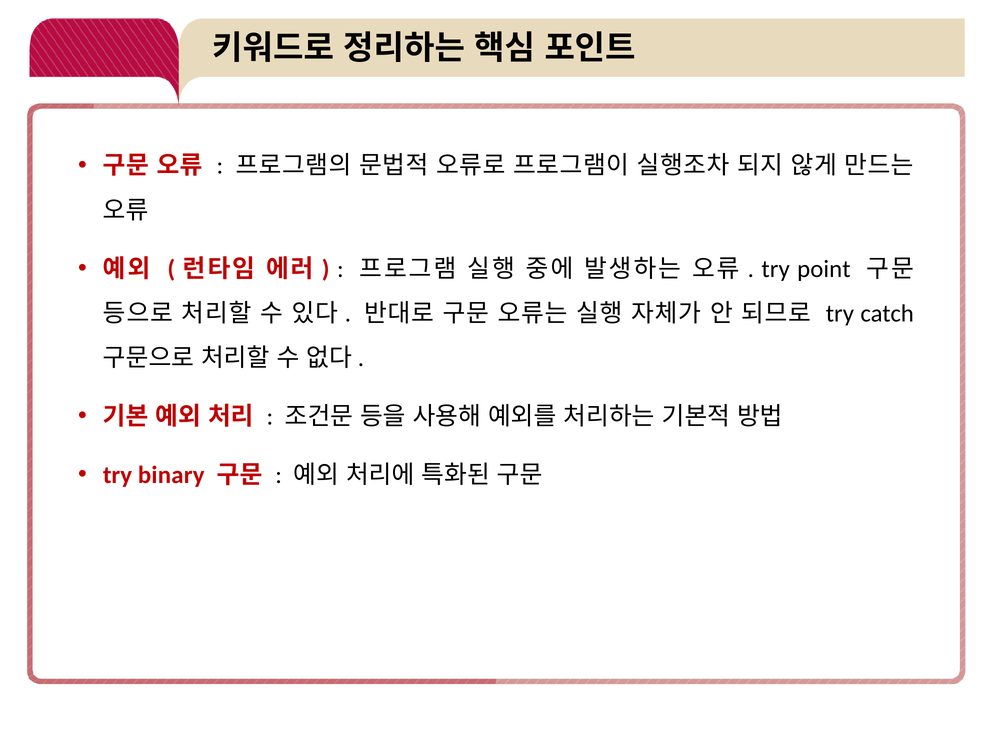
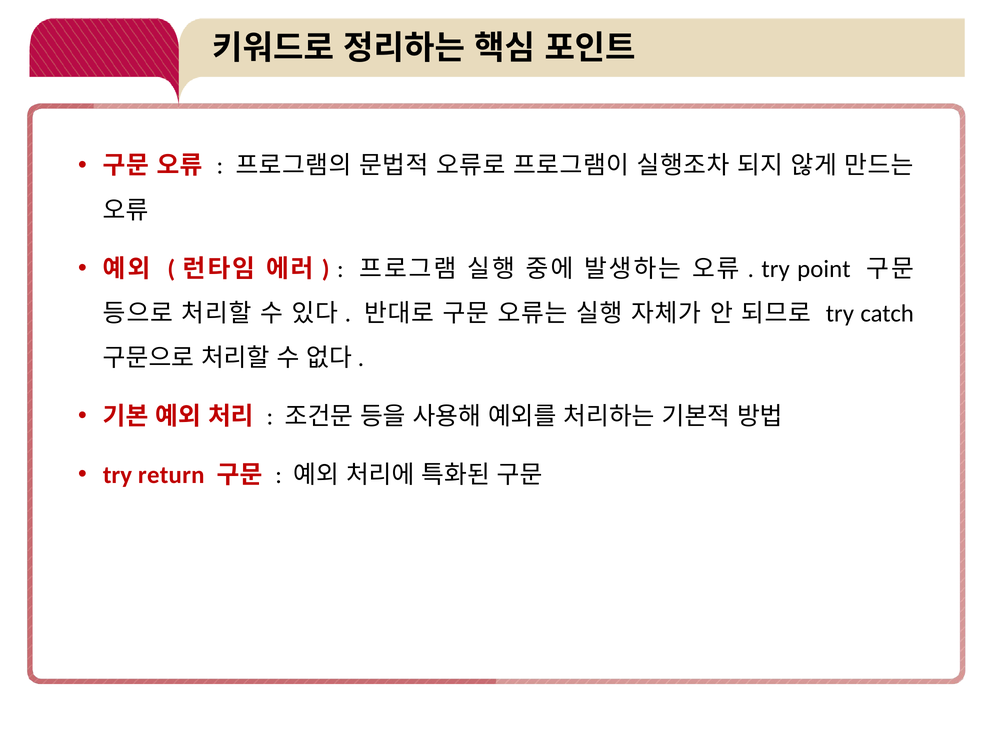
binary: binary -> return (171, 475)
